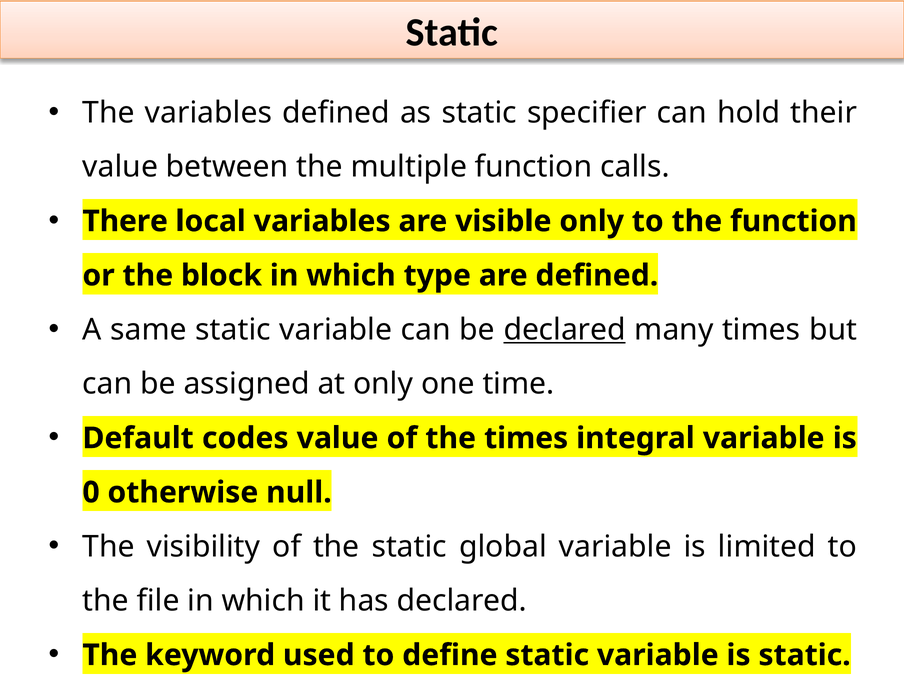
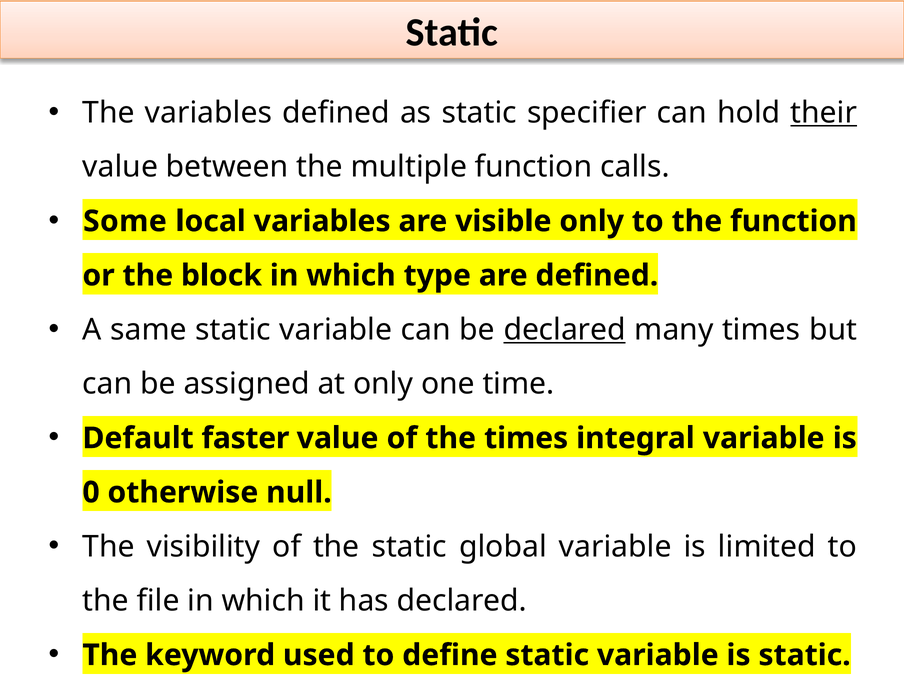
their underline: none -> present (824, 113)
There: There -> Some (125, 221)
codes: codes -> faster (245, 438)
